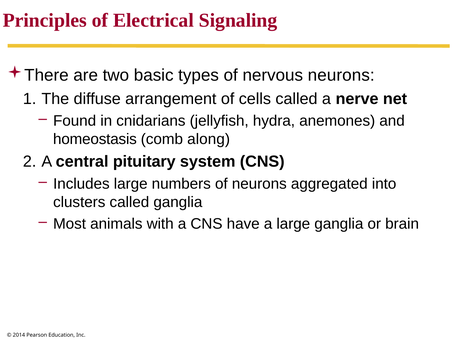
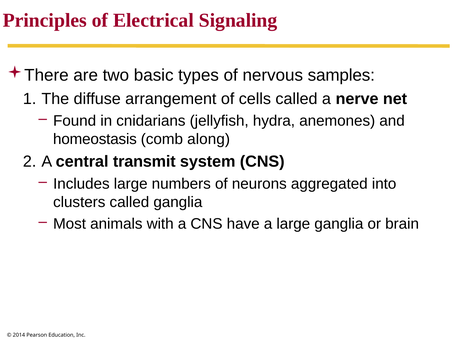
nervous neurons: neurons -> samples (341, 75)
pituitary: pituitary -> transmit (144, 162)
